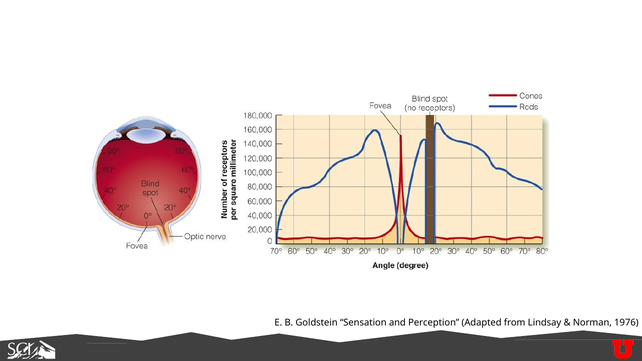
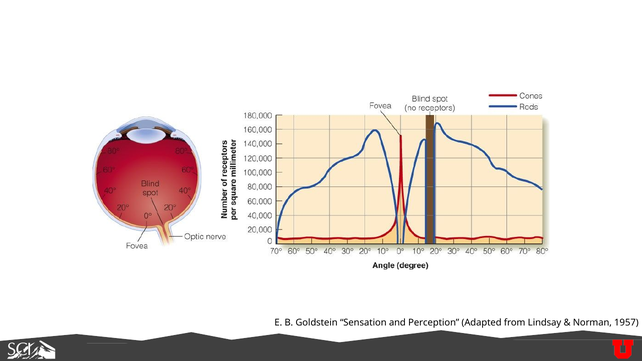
1976: 1976 -> 1957 (626, 323)
